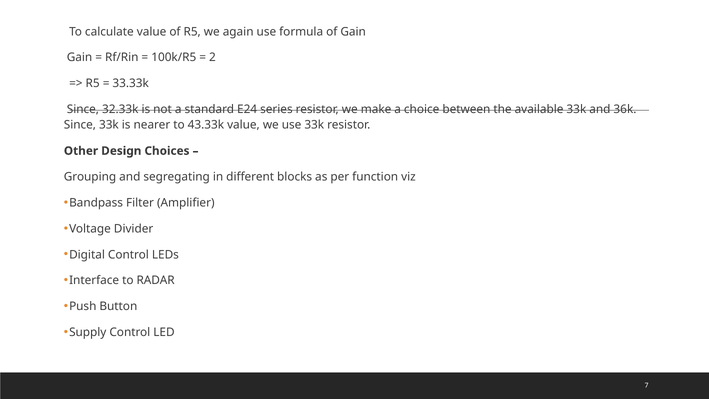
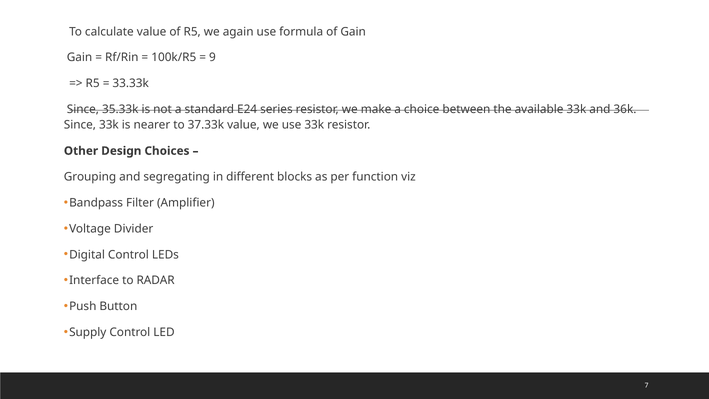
2: 2 -> 9 (212, 58)
32.33k: 32.33k -> 35.33k (120, 109)
43.33k: 43.33k -> 37.33k (206, 125)
